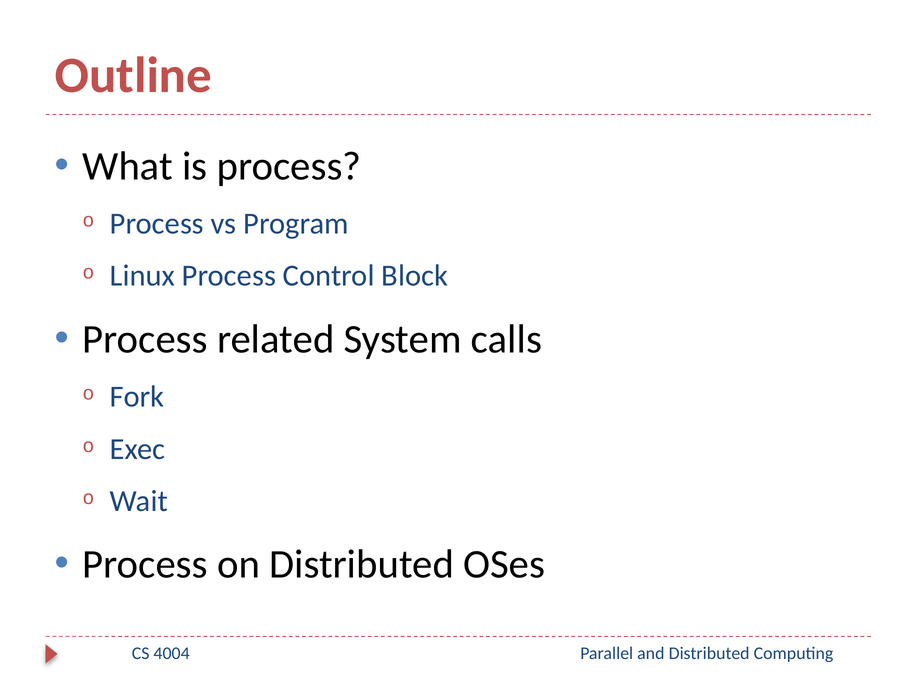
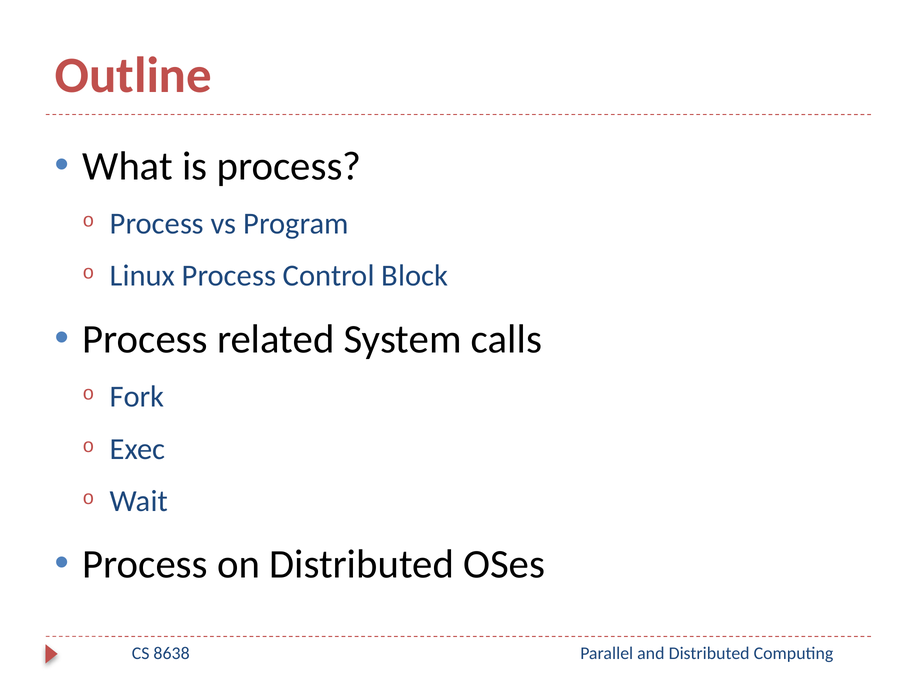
4004: 4004 -> 8638 (172, 654)
